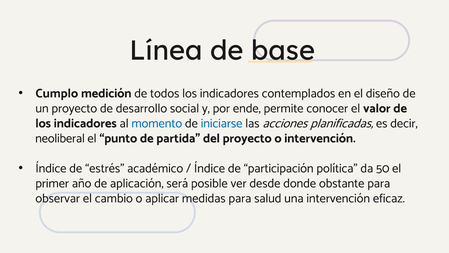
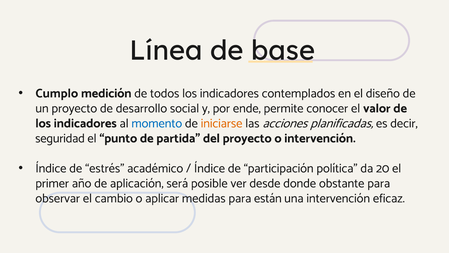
iniciarse colour: blue -> orange (222, 123)
neoliberal: neoliberal -> seguridad (60, 138)
50: 50 -> 20 (383, 168)
salud: salud -> están (268, 198)
